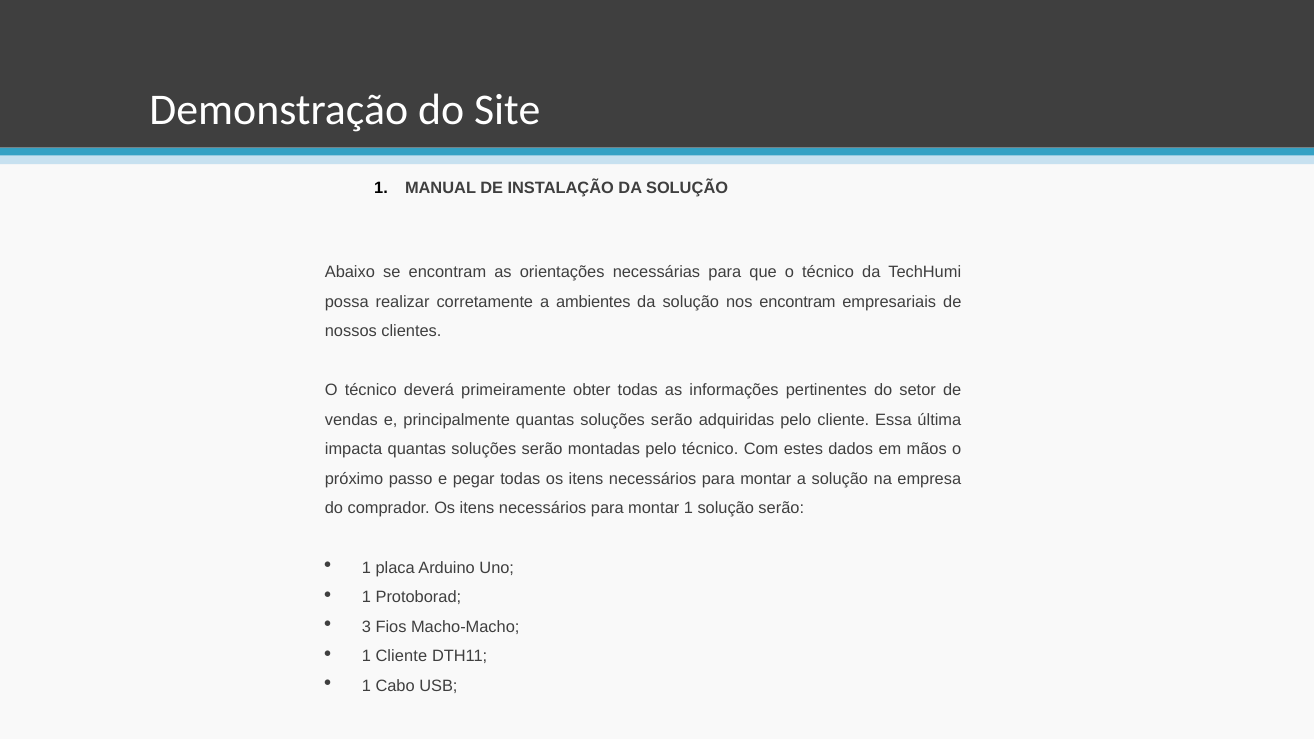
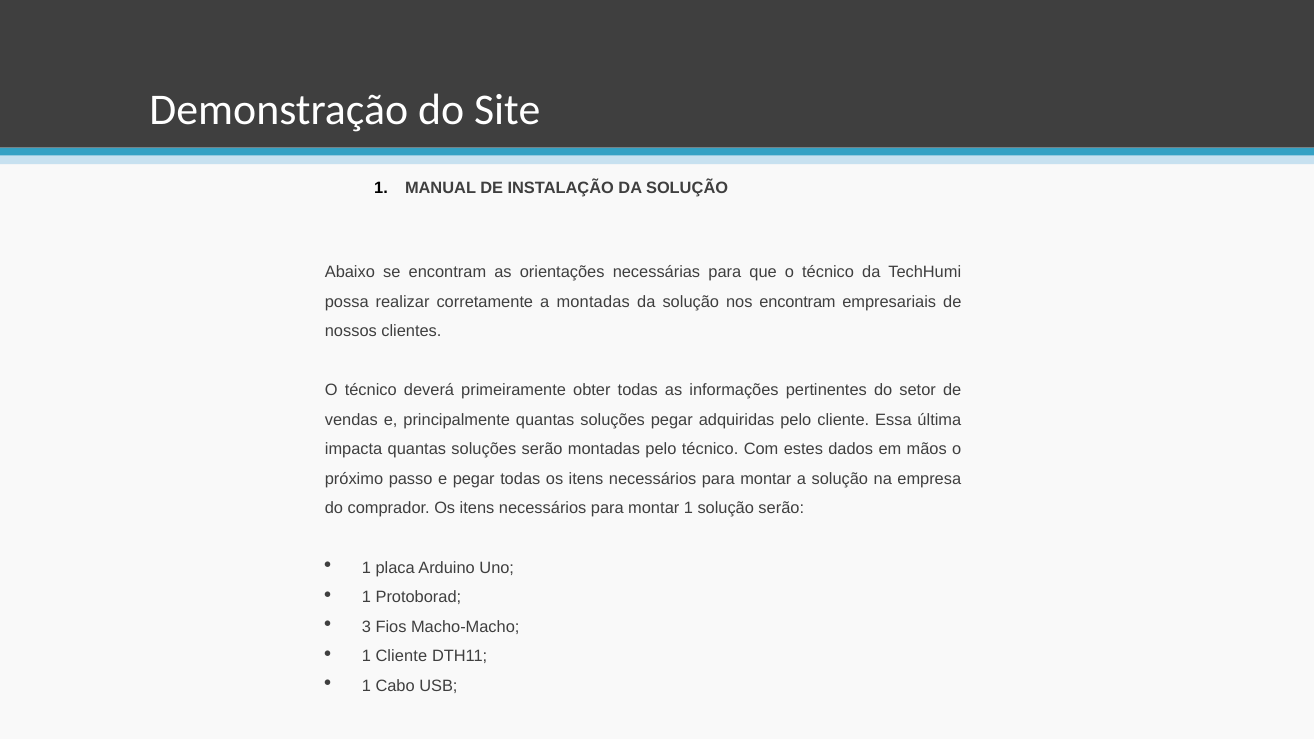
a ambientes: ambientes -> montadas (593, 302)
principalmente quantas soluções serão: serão -> pegar (672, 420)
